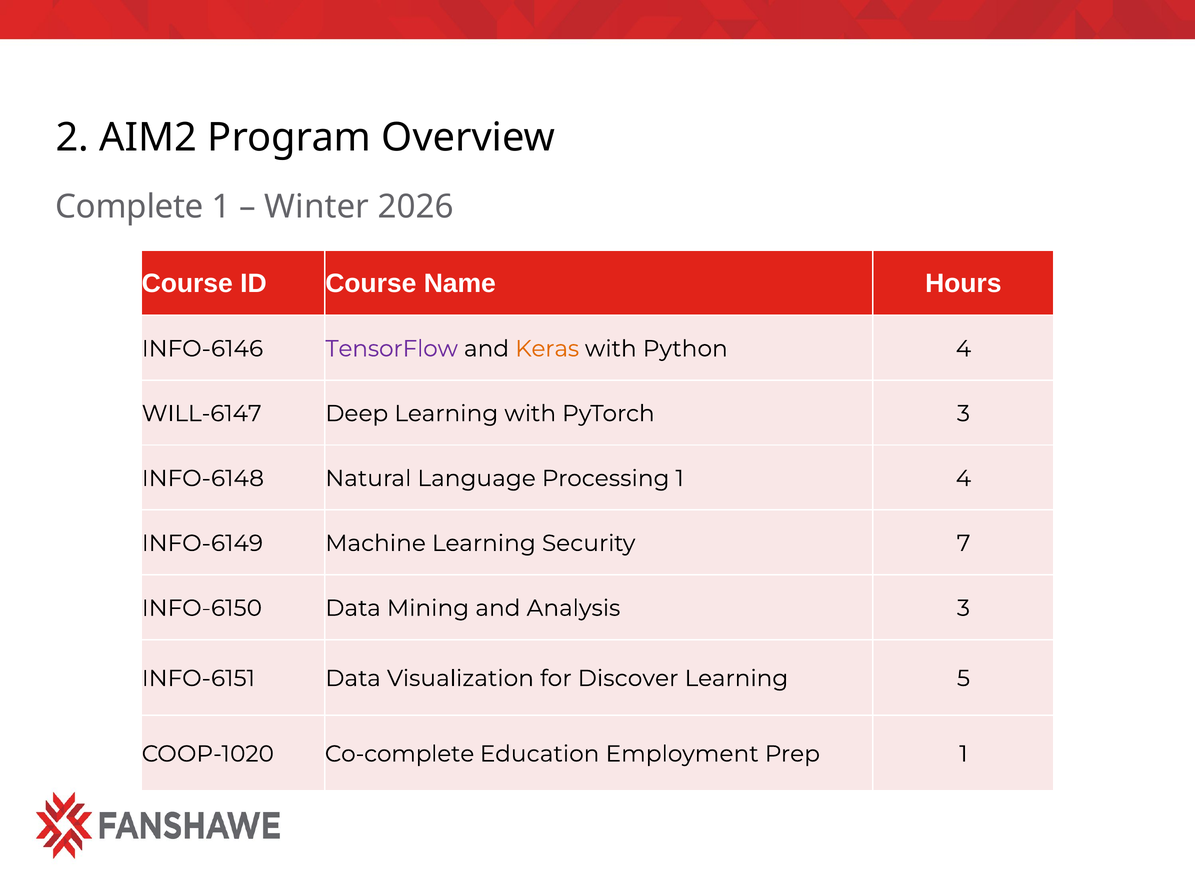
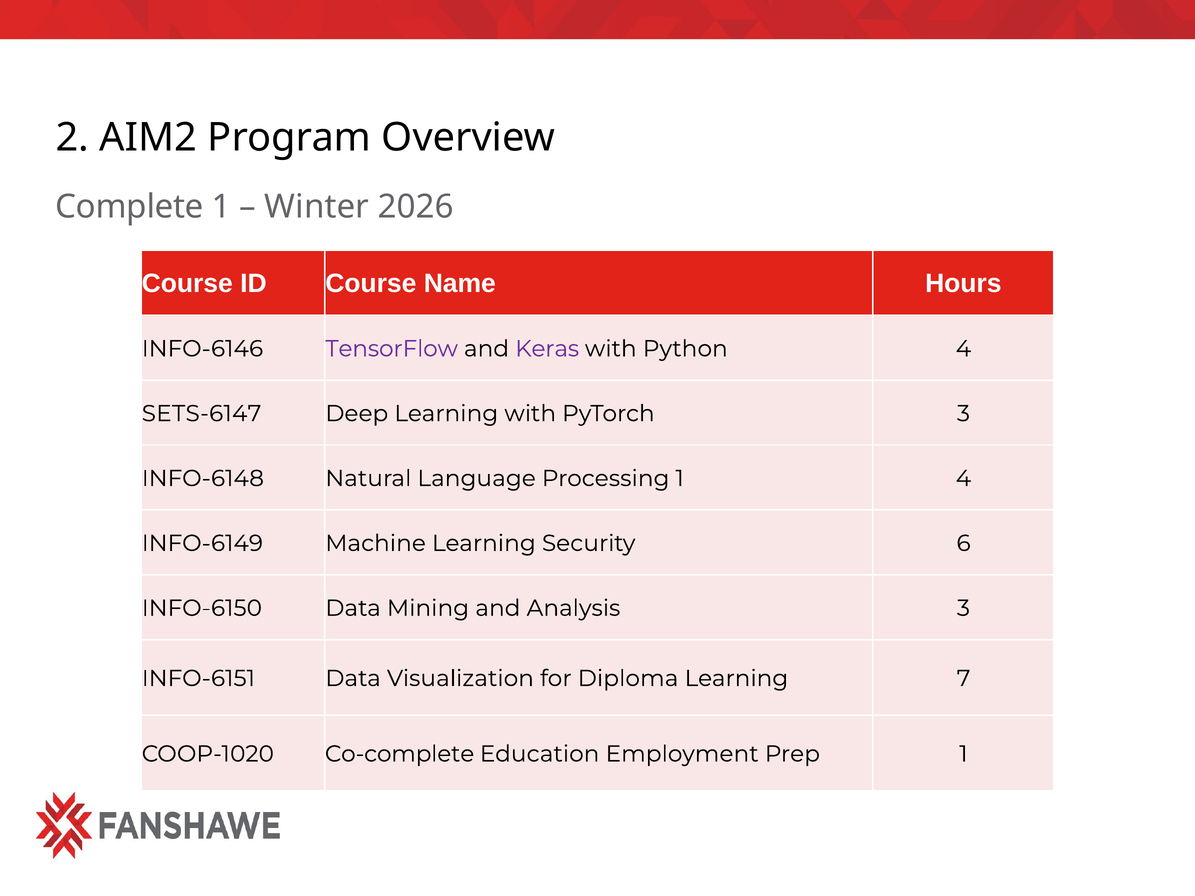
Keras colour: orange -> purple (547, 349)
WILL-6147: WILL-6147 -> SETS-6147 (201, 414)
7: 7 -> 6 (964, 543)
Discover: Discover -> Diploma (628, 679)
5: 5 -> 7 (964, 679)
